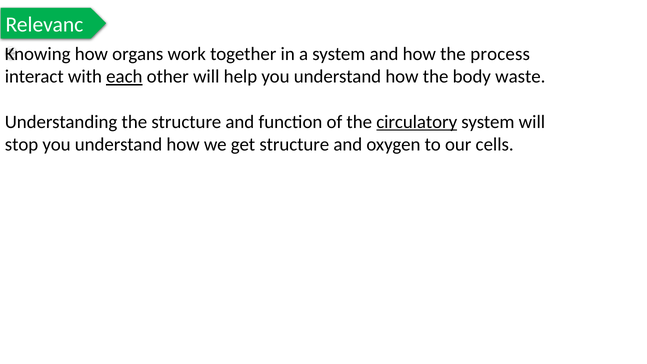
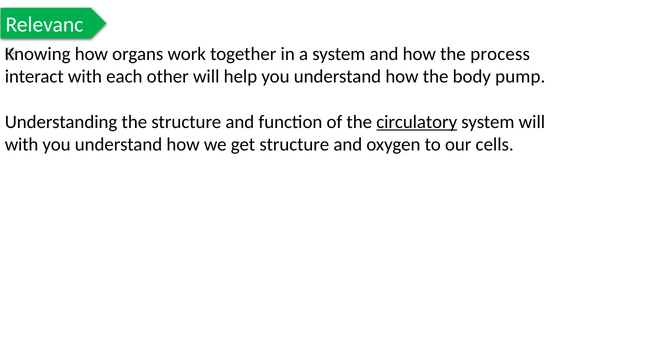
each underline: present -> none (124, 77)
waste: waste -> pump (520, 77)
stop: stop -> with (22, 145)
